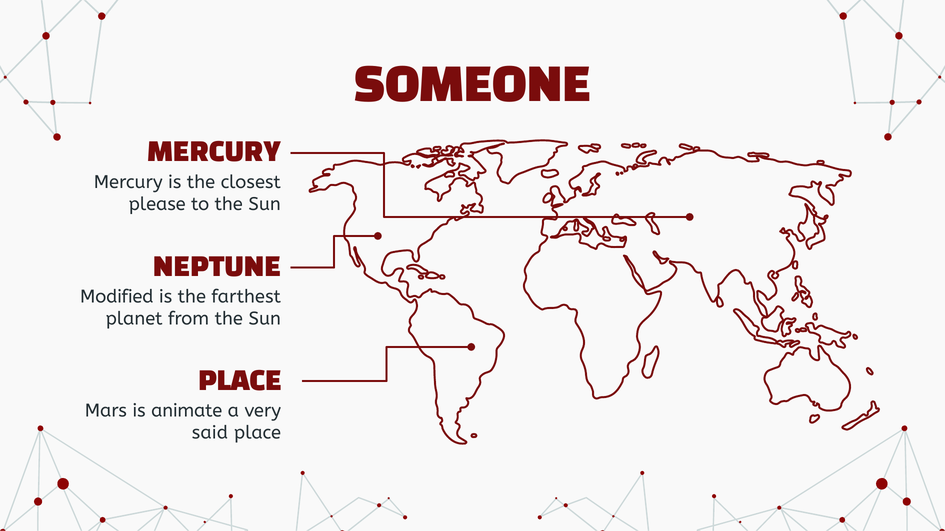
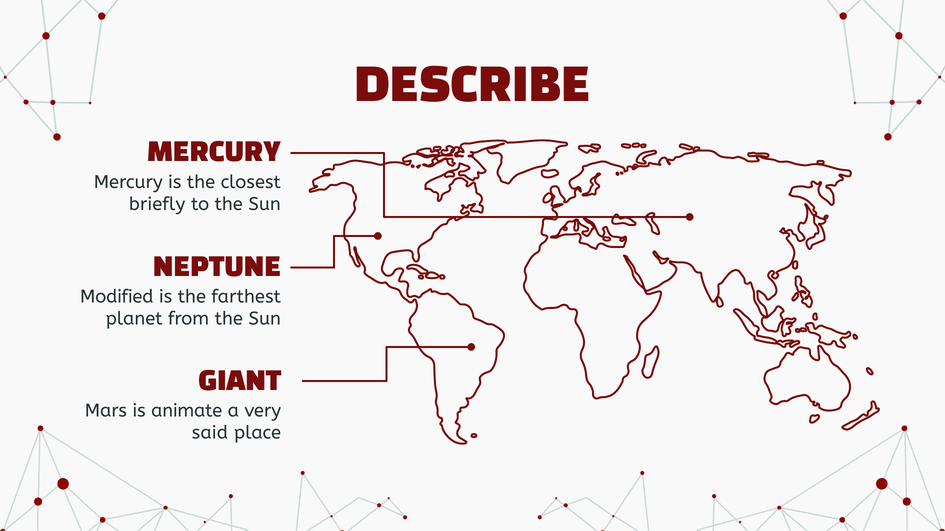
SOMEONE: SOMEONE -> DESCRIBE (472, 86)
please: please -> briefly (157, 204)
PLACE: PLACE -> GIANT (240, 382)
